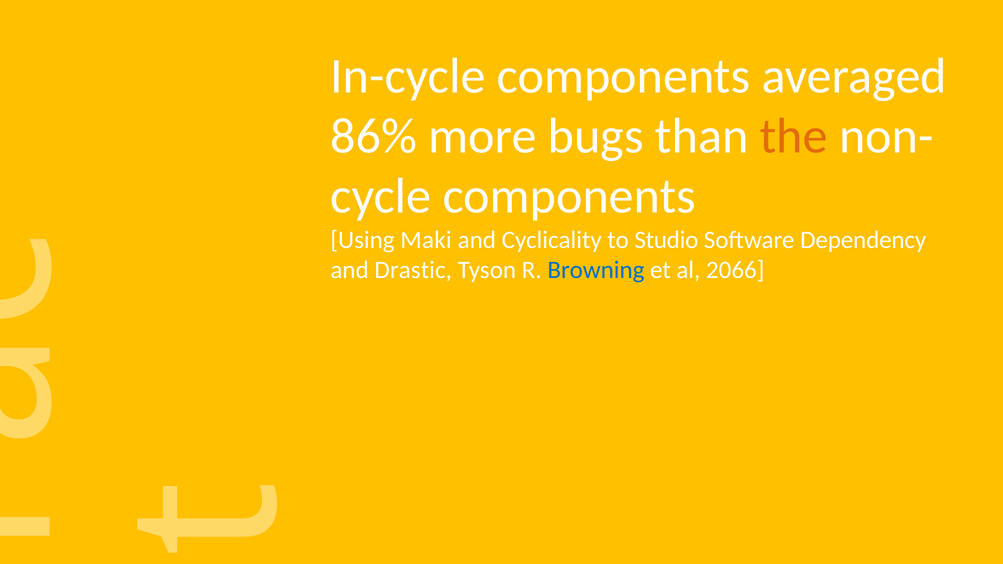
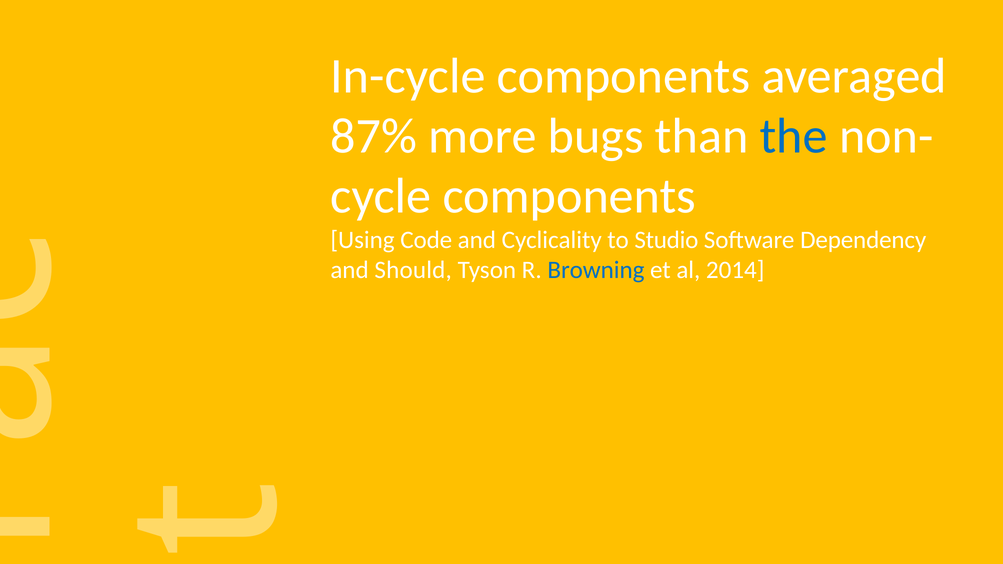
86%: 86% -> 87% (374, 136)
the colour: orange -> blue (794, 136)
Maki: Maki -> Code (426, 240)
Drastic: Drastic -> Should (413, 270)
2066: 2066 -> 2014 (735, 270)
